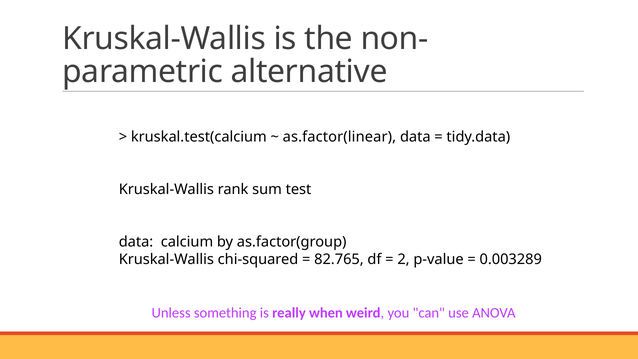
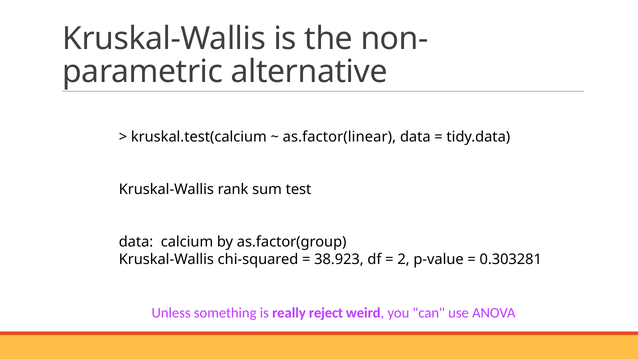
82.765: 82.765 -> 38.923 (339, 260)
0.003289: 0.003289 -> 0.303281 (511, 260)
when: when -> reject (326, 313)
